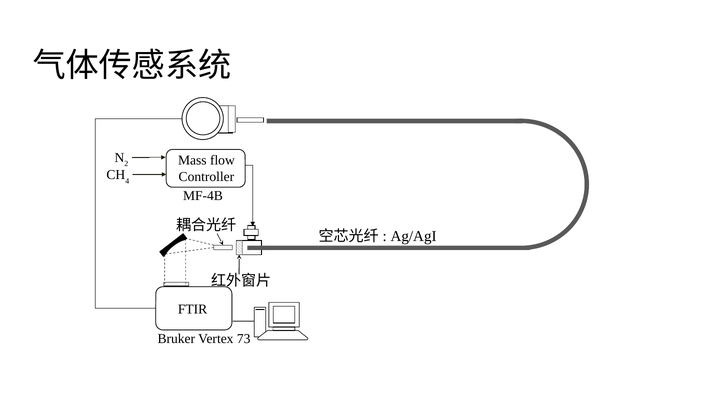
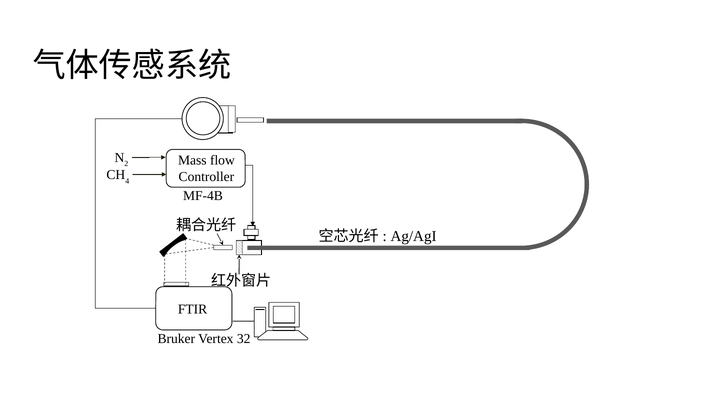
73: 73 -> 32 (244, 339)
